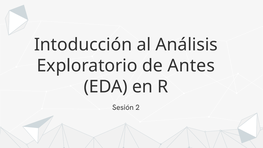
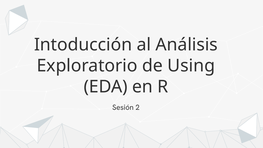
Antes: Antes -> Using (191, 66)
